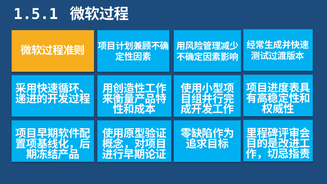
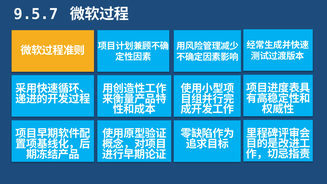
1.5.1: 1.5.1 -> 9.5.7 (36, 14)
